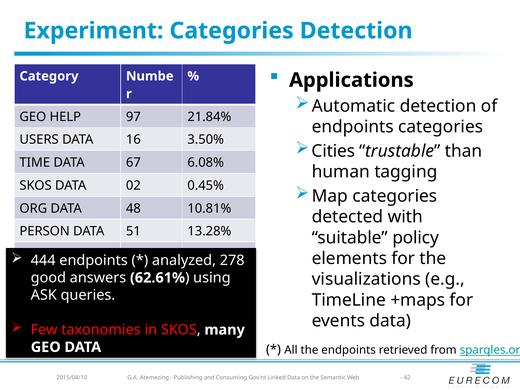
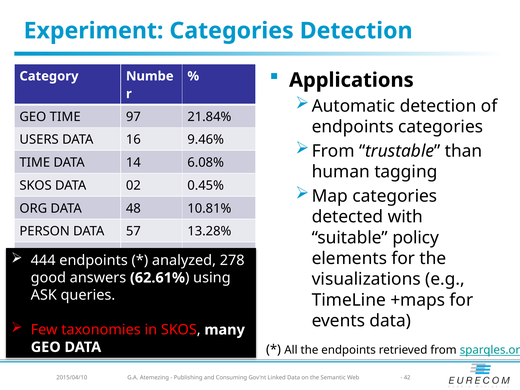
GEO HELP: HELP -> TIME (65, 117)
3.50%: 3.50% -> 9.46% (206, 140)
Cities: Cities -> From (333, 151)
67: 67 -> 14 (133, 163)
51: 51 -> 57 (133, 231)
